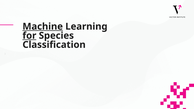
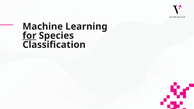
Machine underline: present -> none (43, 27)
